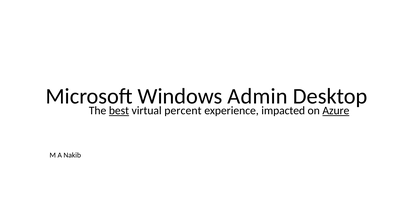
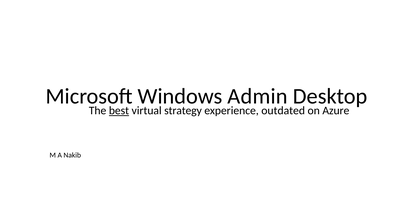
percent: percent -> strategy (183, 111)
impacted: impacted -> outdated (283, 111)
Azure underline: present -> none (336, 111)
